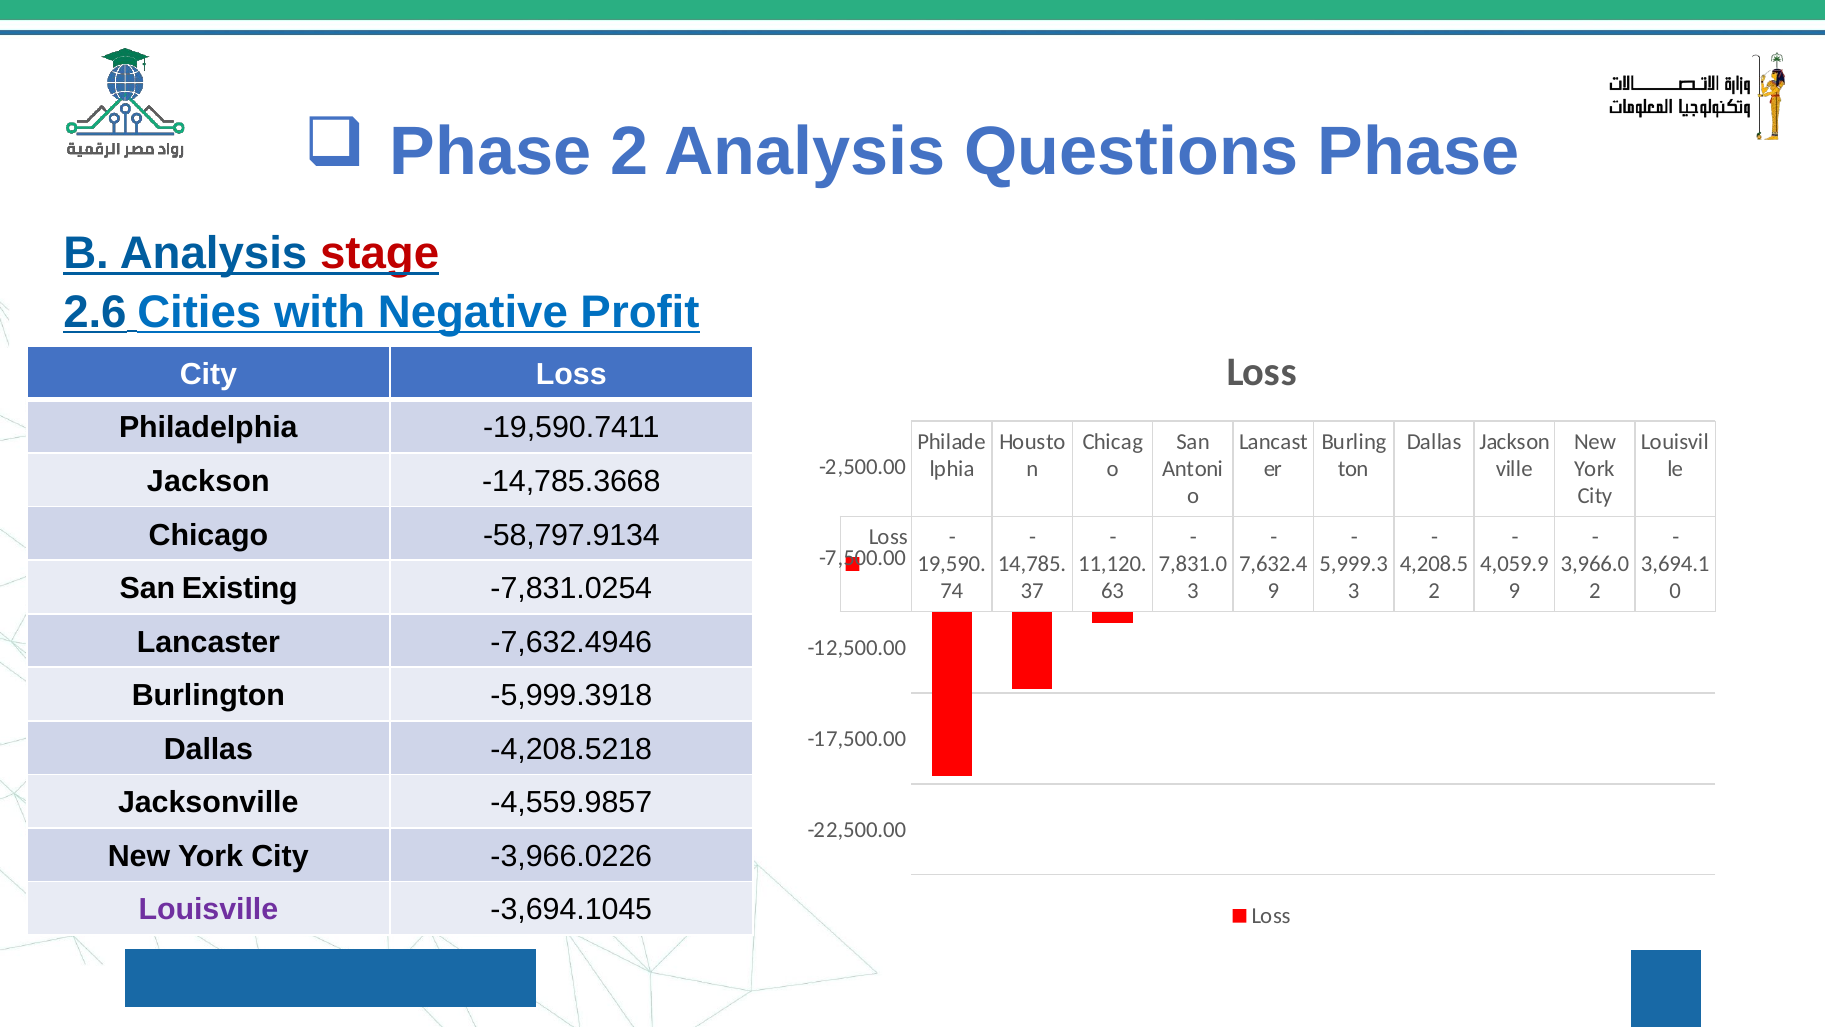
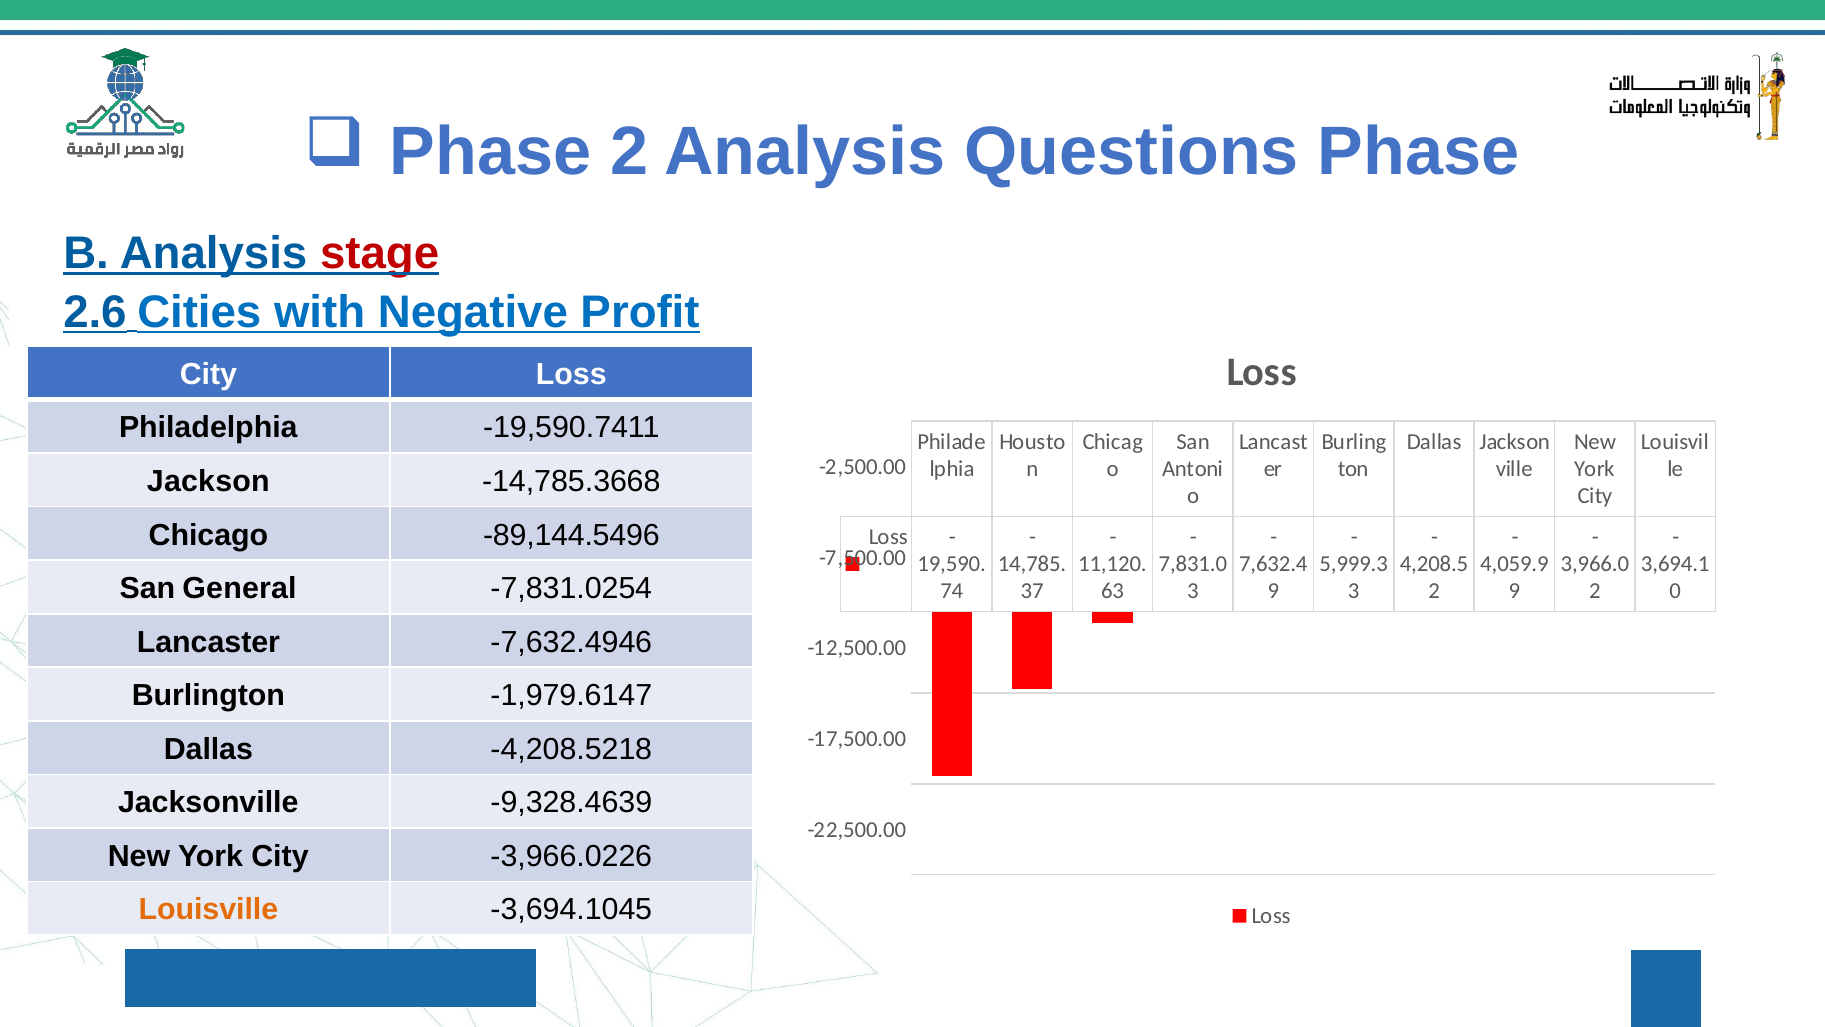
-58,797.9134: -58,797.9134 -> -89,144.5496 (571, 535)
Existing: Existing -> General (240, 588)
-5,999.3918: -5,999.3918 -> -1,979.6147 (571, 695)
-4,559.9857: -4,559.9857 -> -9,328.4639 (571, 802)
Louisville colour: purple -> orange (208, 909)
